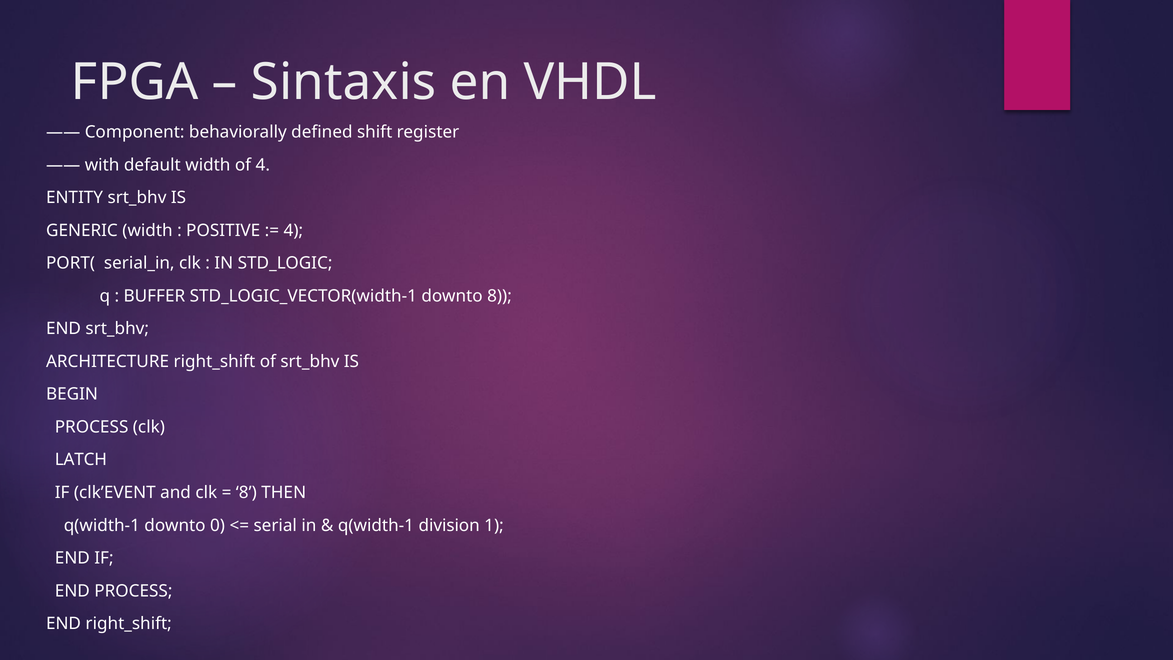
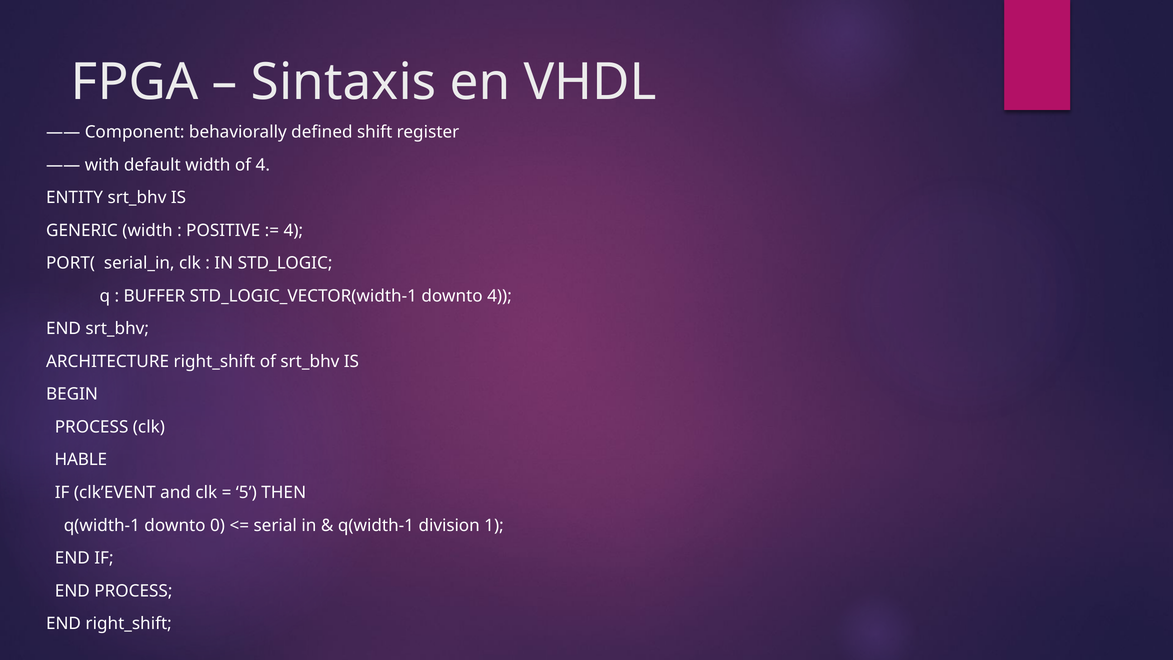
downto 8: 8 -> 4 (500, 296)
LATCH: LATCH -> HABLE (81, 460)
8: 8 -> 5 (246, 492)
